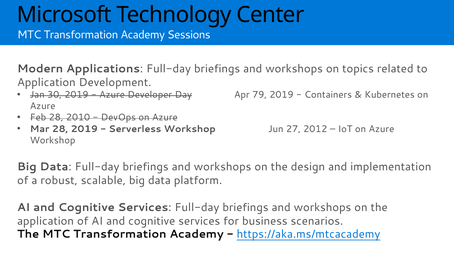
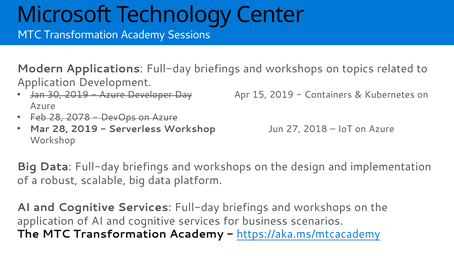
79: 79 -> 15 (260, 95)
2010: 2010 -> 2078 (78, 117)
2012: 2012 -> 2018 (315, 129)
